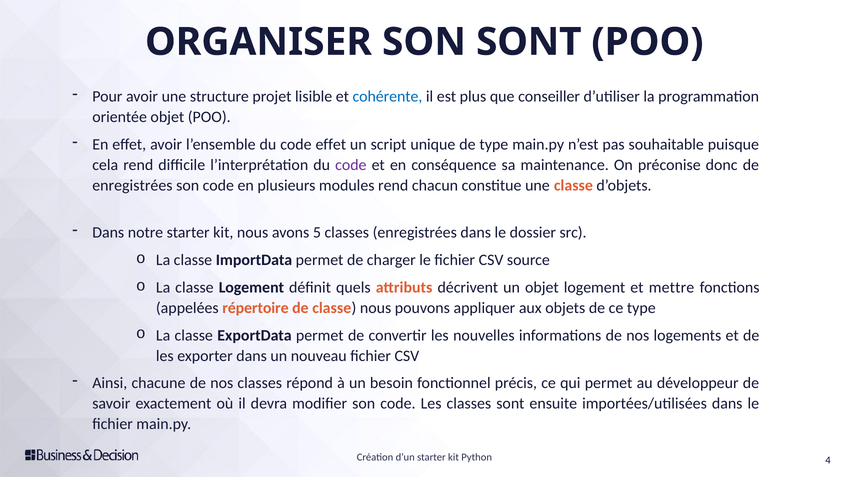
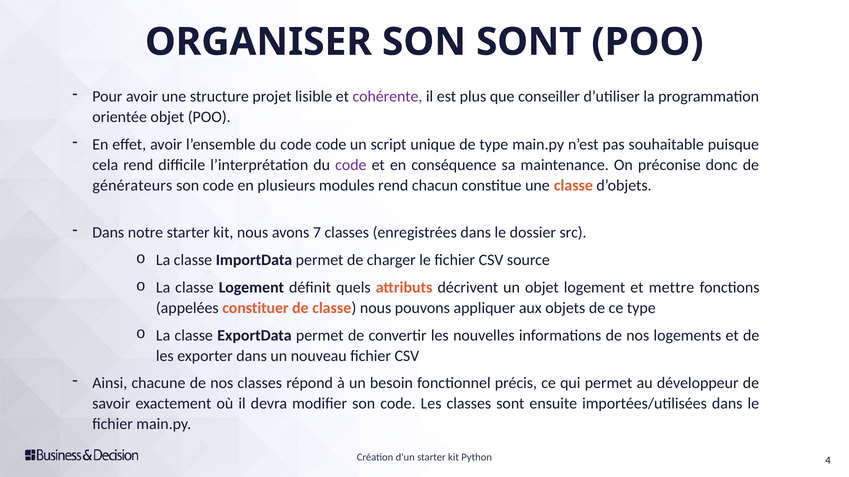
cohérente colour: blue -> purple (387, 97)
code effet: effet -> code (331, 145)
enregistrées: enregistrées -> générateurs (132, 186)
5: 5 -> 7 (317, 233)
répertoire: répertoire -> constituer (255, 308)
